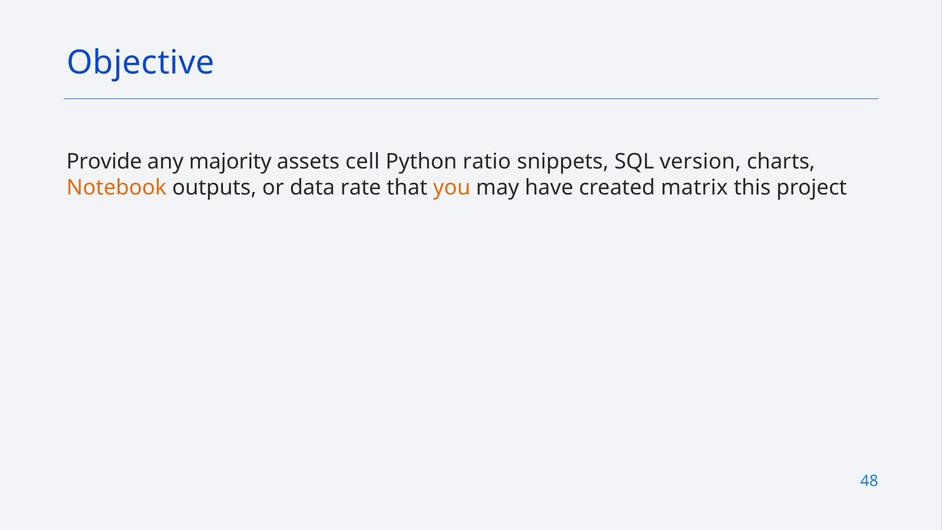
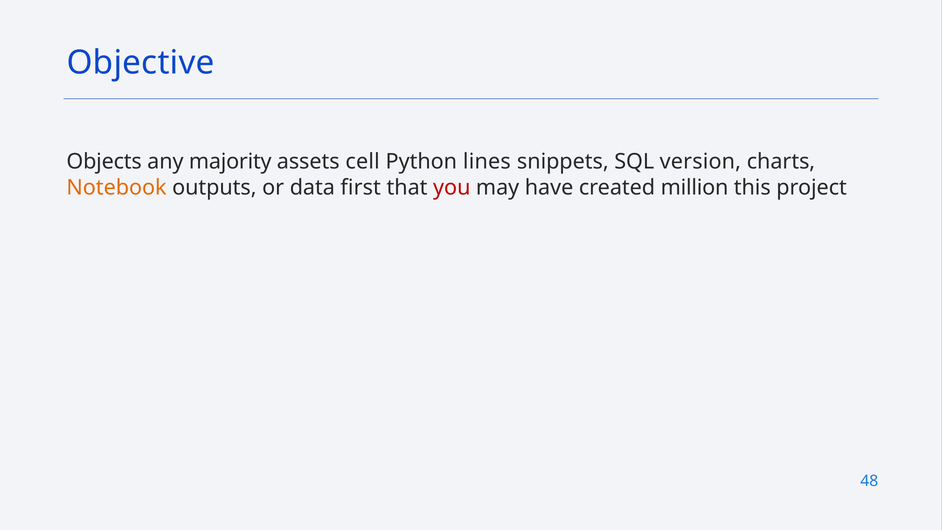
Provide: Provide -> Objects (104, 162)
ratio: ratio -> lines (487, 162)
rate: rate -> first (361, 187)
you colour: orange -> red (452, 187)
matrix: matrix -> million (695, 187)
